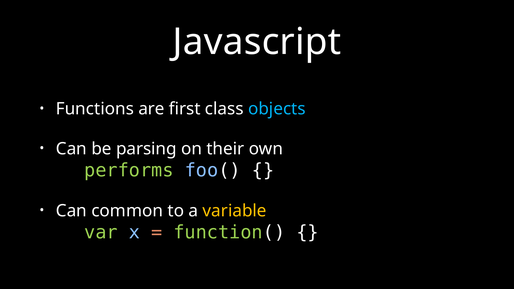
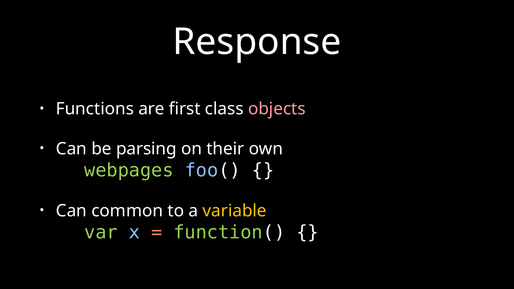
Javascript: Javascript -> Response (257, 42)
objects colour: light blue -> pink (277, 109)
performs: performs -> webpages (129, 170)
